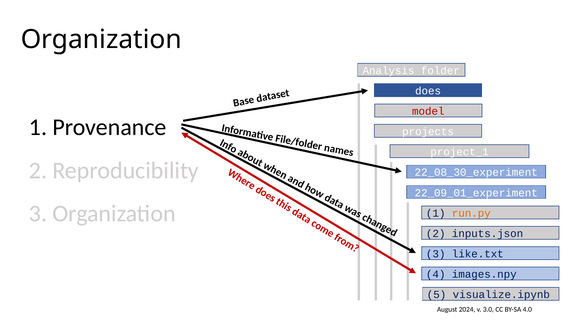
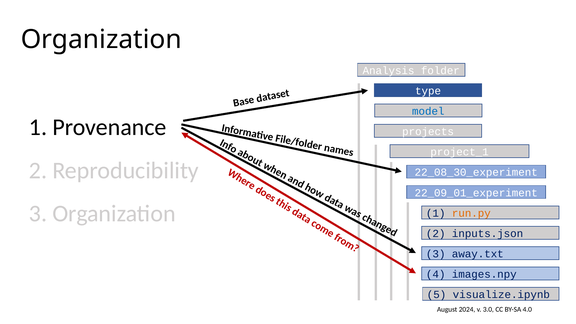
does: does -> type (428, 91)
model colour: red -> blue (428, 111)
like.txt: like.txt -> away.txt (478, 254)
